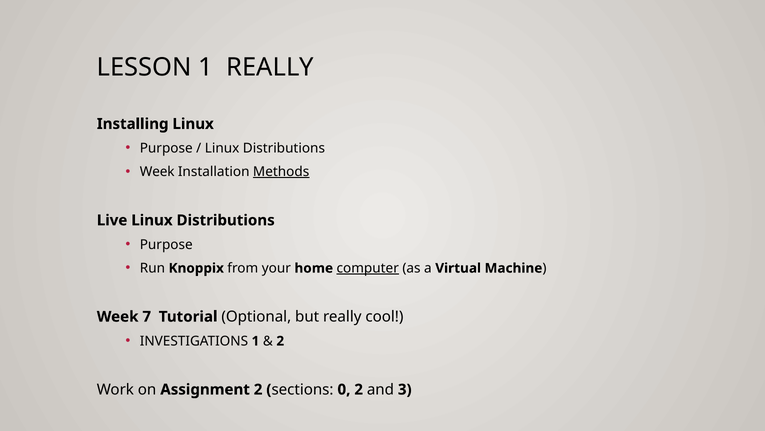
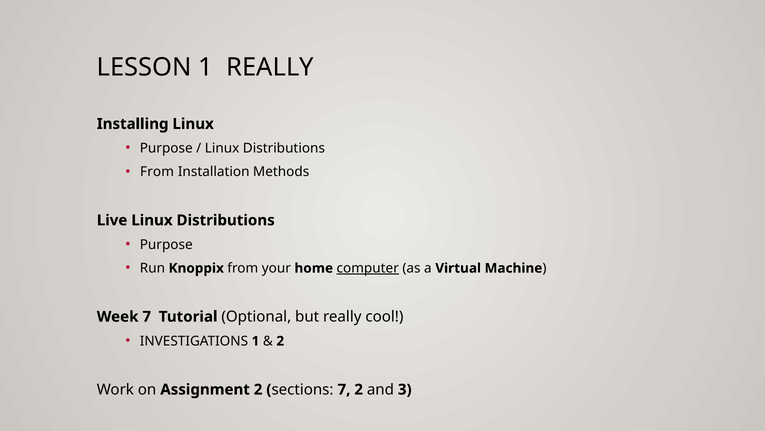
Week: Week -> From (157, 172)
Methods underline: present -> none (281, 172)
sections 0: 0 -> 7 (344, 389)
